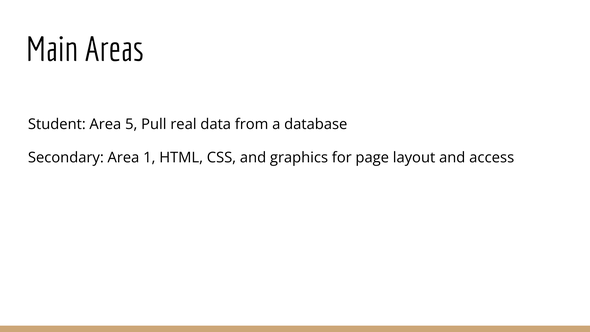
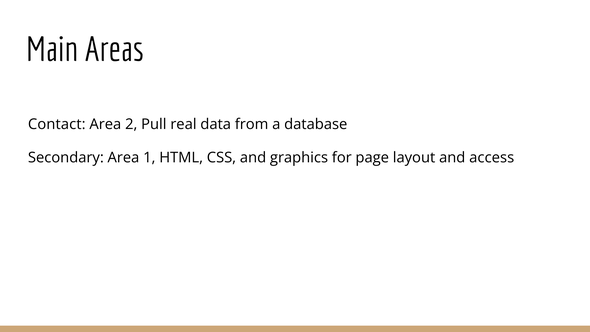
Student: Student -> Contact (57, 124)
5: 5 -> 2 (131, 124)
